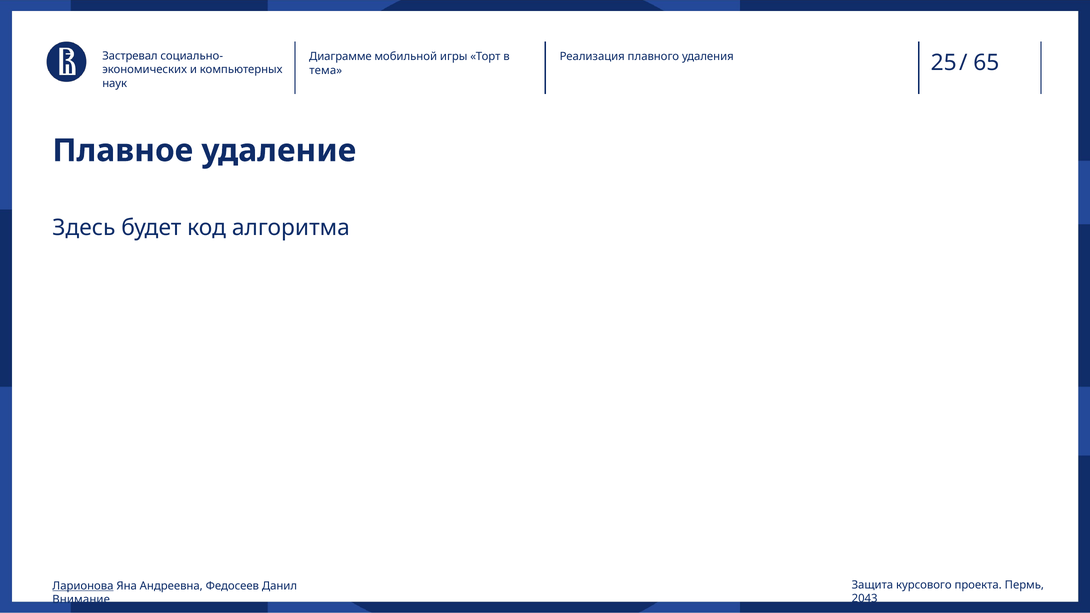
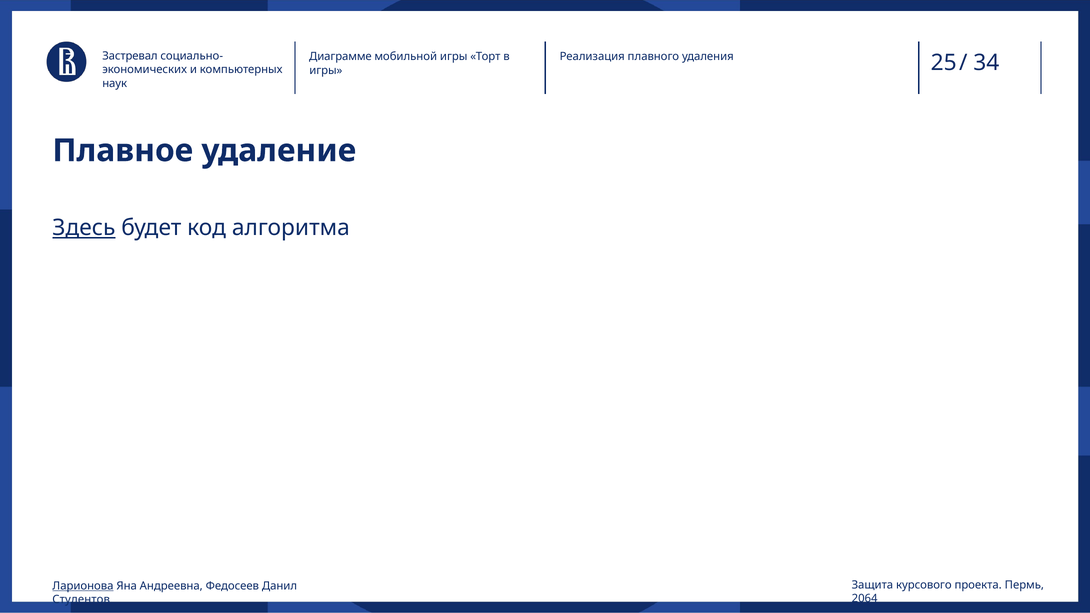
65: 65 -> 34 (986, 63)
тема: тема -> игры (326, 70)
Здесь underline: none -> present (84, 228)
2043: 2043 -> 2064 (865, 599)
Внимание: Внимание -> Студентов (81, 600)
